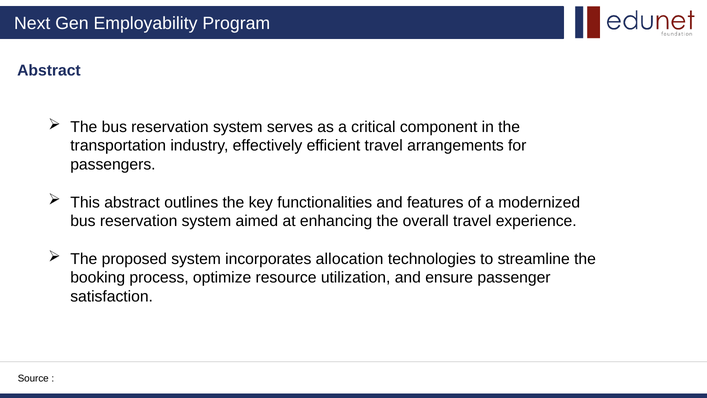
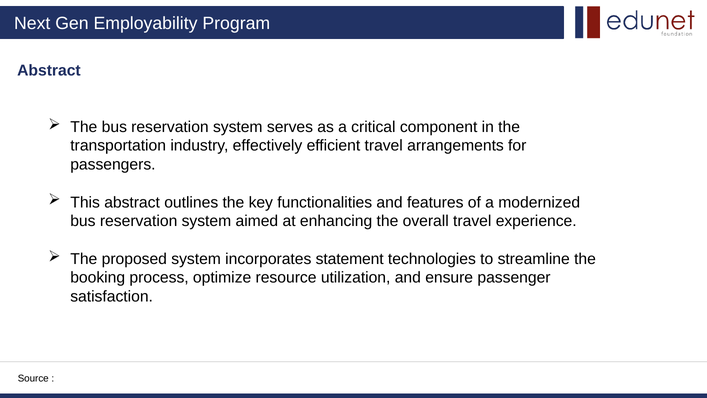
allocation: allocation -> statement (350, 259)
